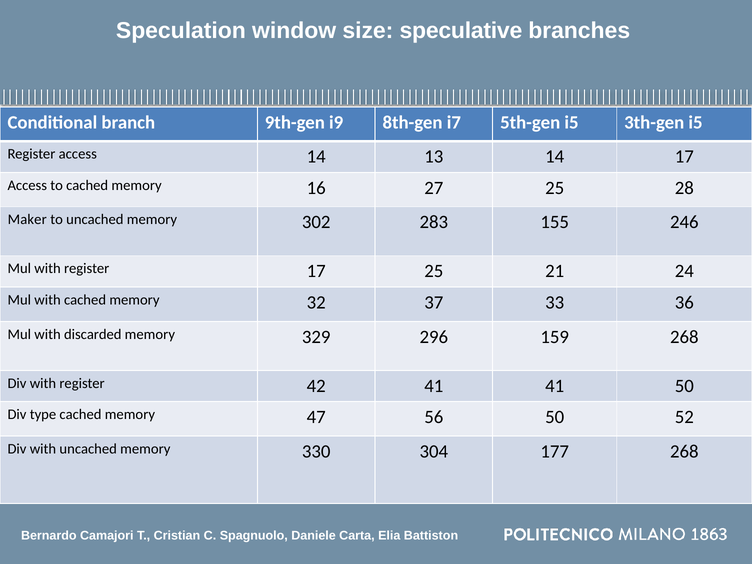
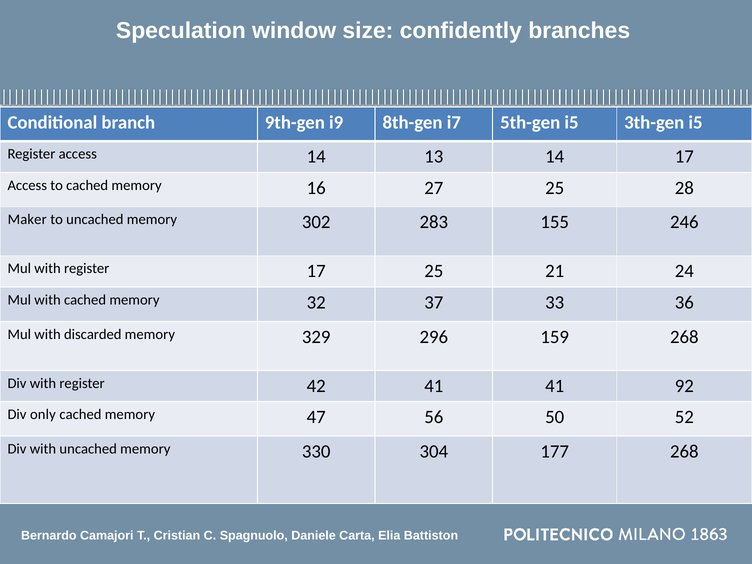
speculative: speculative -> confidently (461, 31)
41 50: 50 -> 92 (684, 386)
type: type -> only (43, 415)
